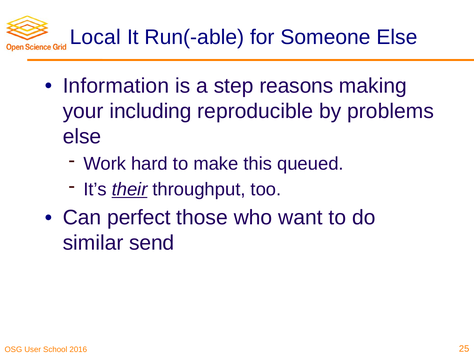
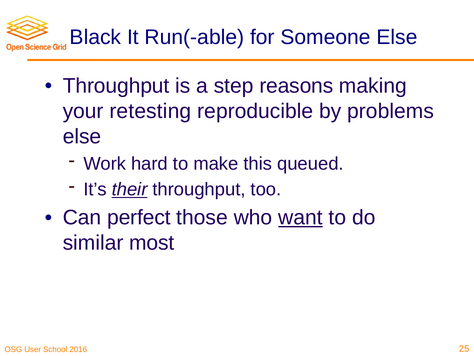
Local: Local -> Black (95, 37)
Information: Information -> Throughput (116, 86)
including: including -> retesting (150, 111)
want underline: none -> present (300, 217)
send: send -> most (152, 243)
